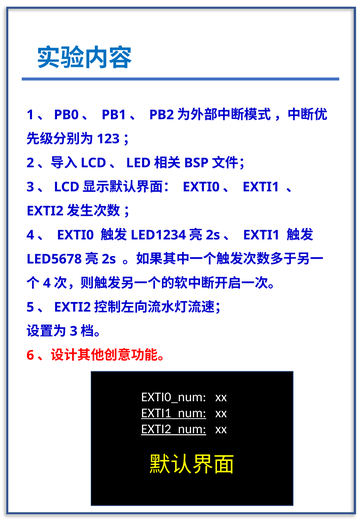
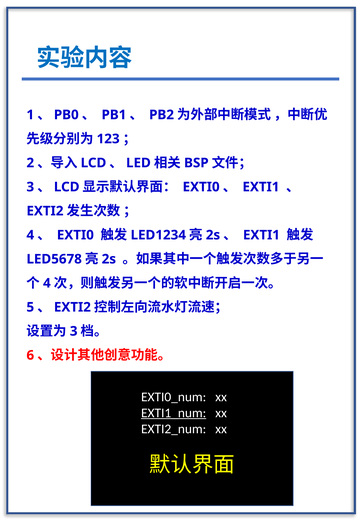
EXTI2_num underline: present -> none (174, 429)
